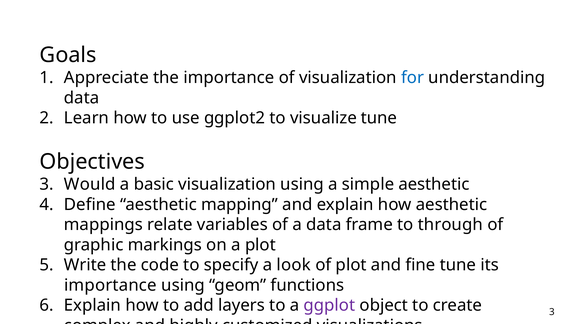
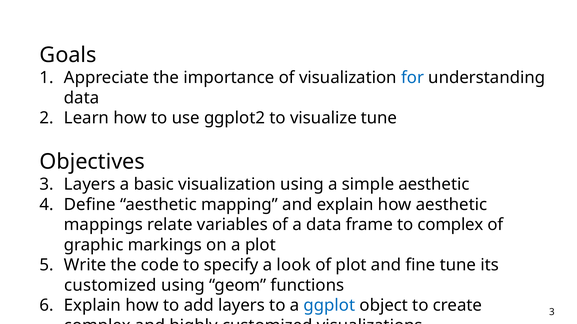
3 Would: Would -> Layers (90, 185)
to through: through -> complex (450, 225)
importance: importance -> customized (110, 286)
ggplot colour: purple -> blue (329, 306)
